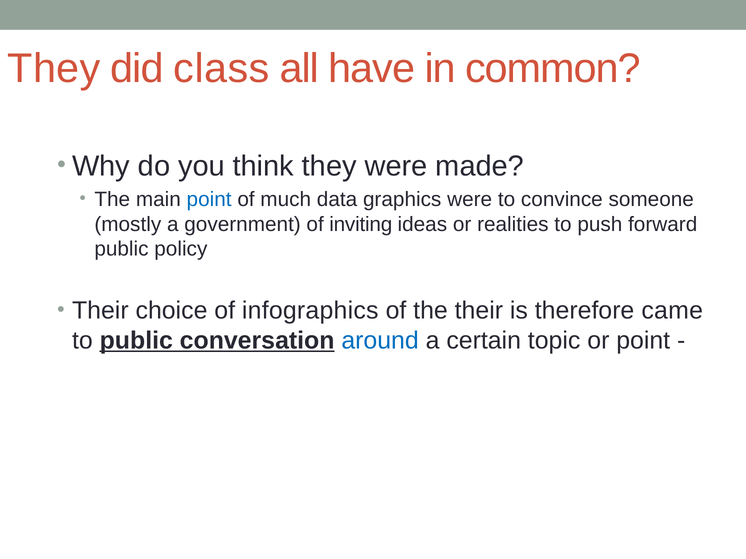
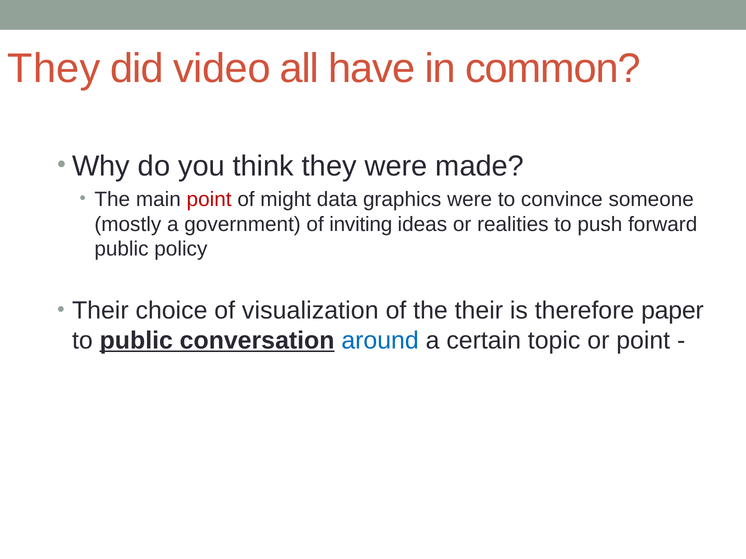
class: class -> video (222, 68)
point colour: blue -> red (209, 200)
much: much -> might (286, 200)
infographics: infographics -> visualization (310, 311)
came: came -> paper (672, 311)
